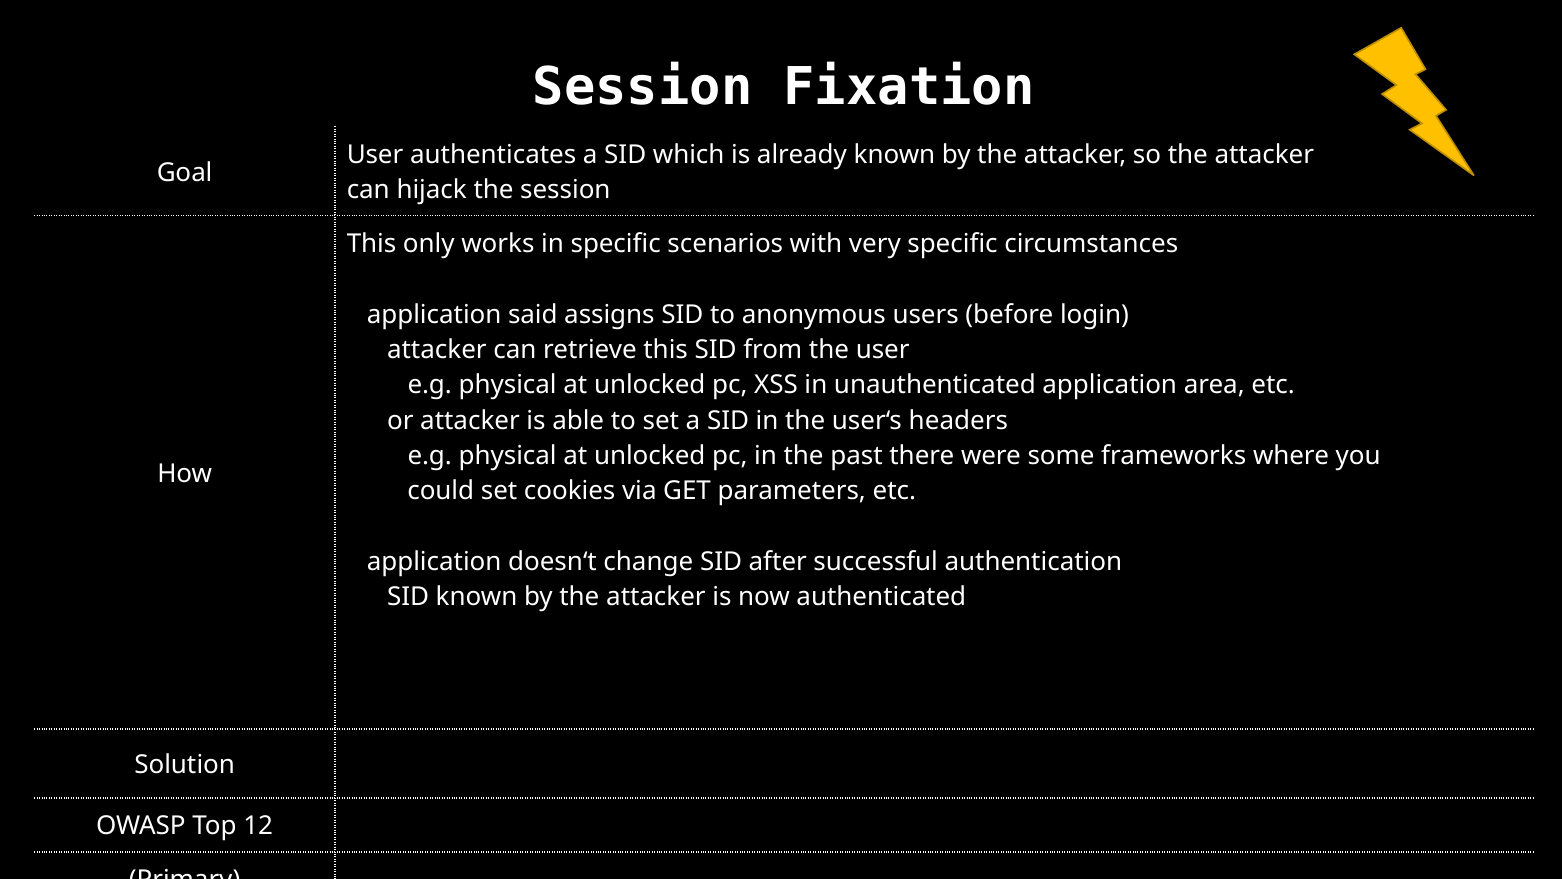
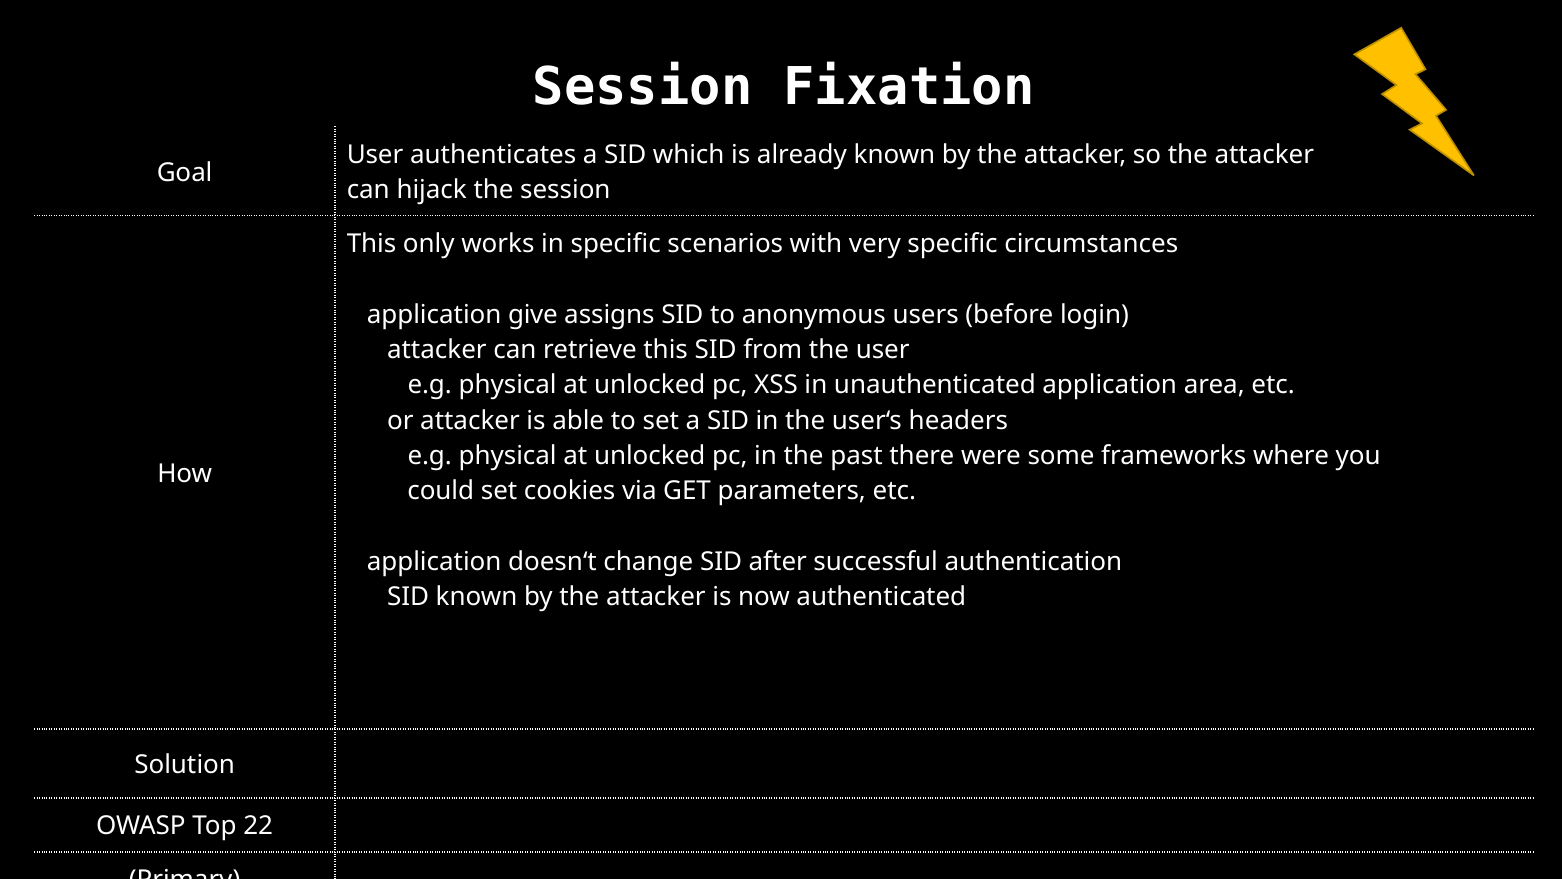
said: said -> give (533, 314)
12: 12 -> 22 (258, 826)
